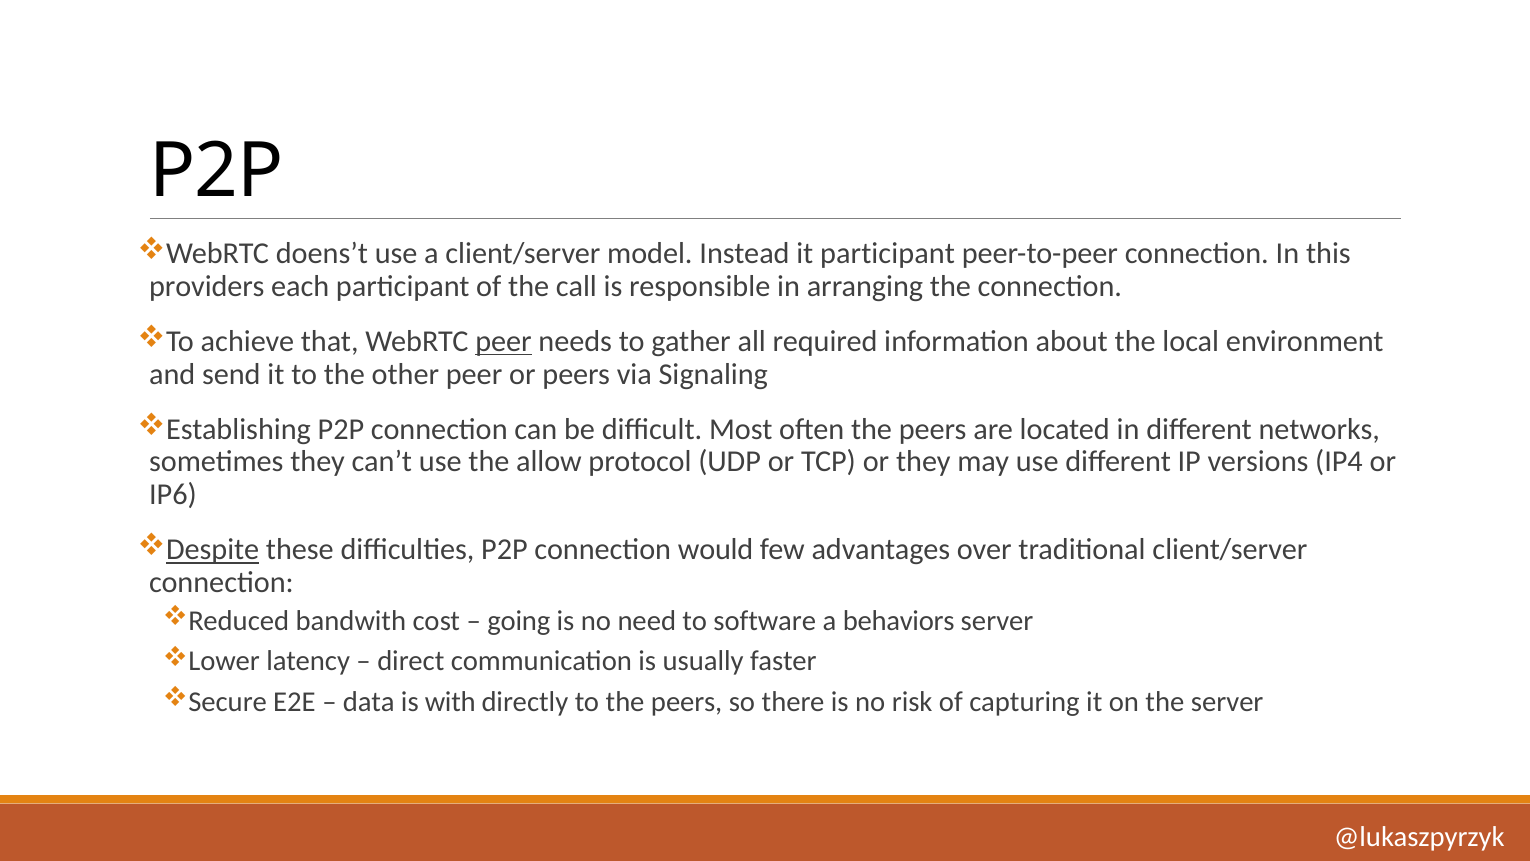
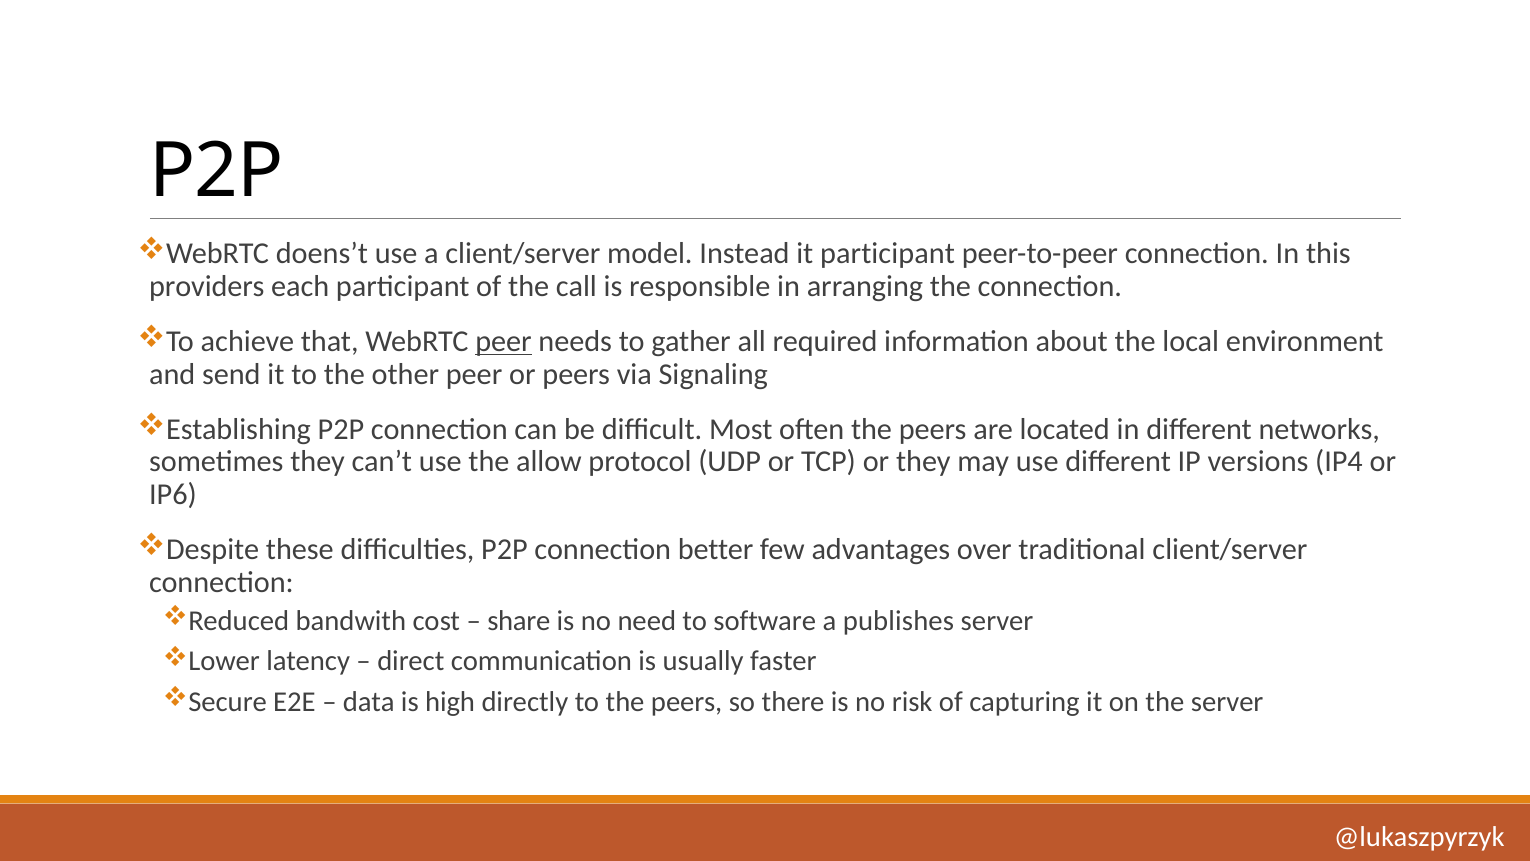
Despite underline: present -> none (213, 549)
would: would -> better (716, 549)
going: going -> share (519, 620)
behaviors: behaviors -> publishes (898, 620)
with: with -> high (450, 702)
